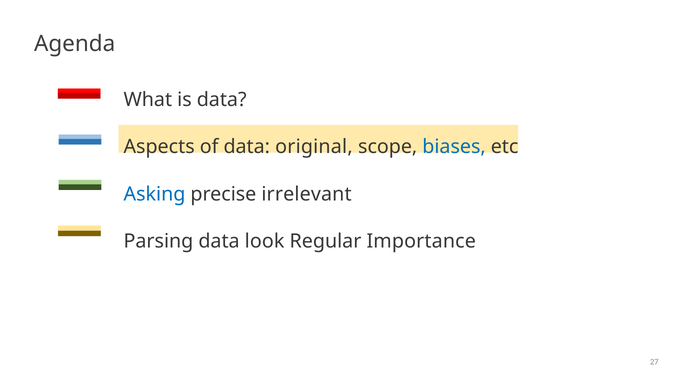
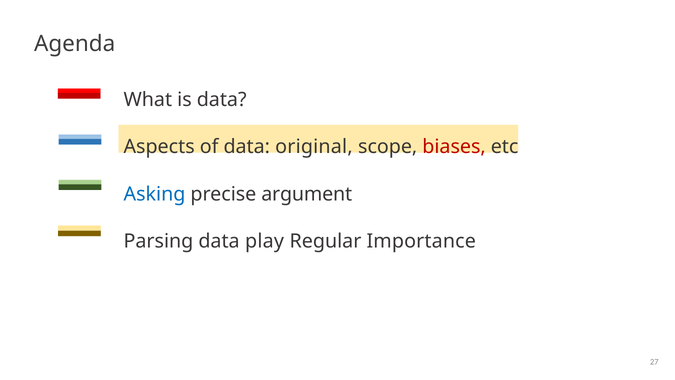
biases colour: blue -> red (454, 147)
irrelevant: irrelevant -> argument (307, 194)
look: look -> play (265, 241)
